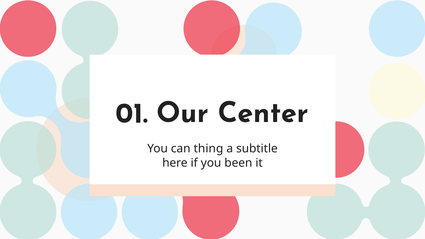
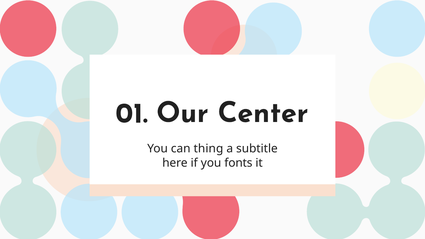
been: been -> fonts (238, 163)
